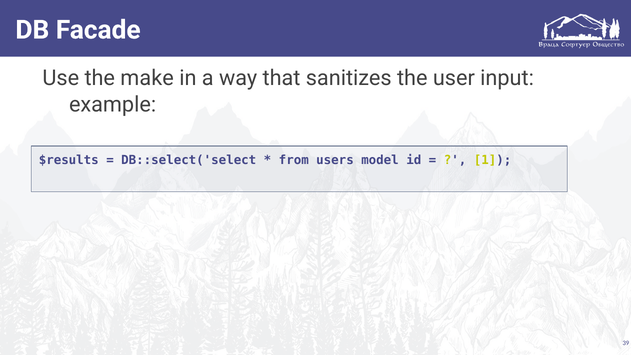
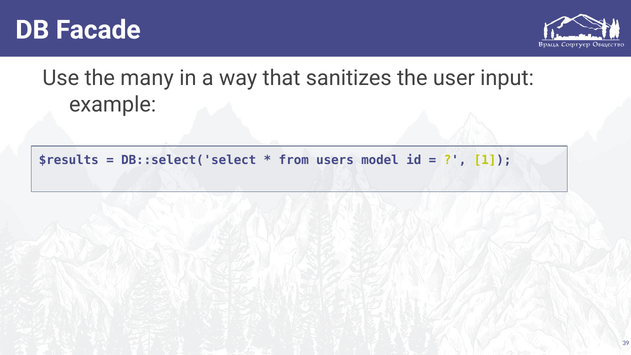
make: make -> many (147, 78)
